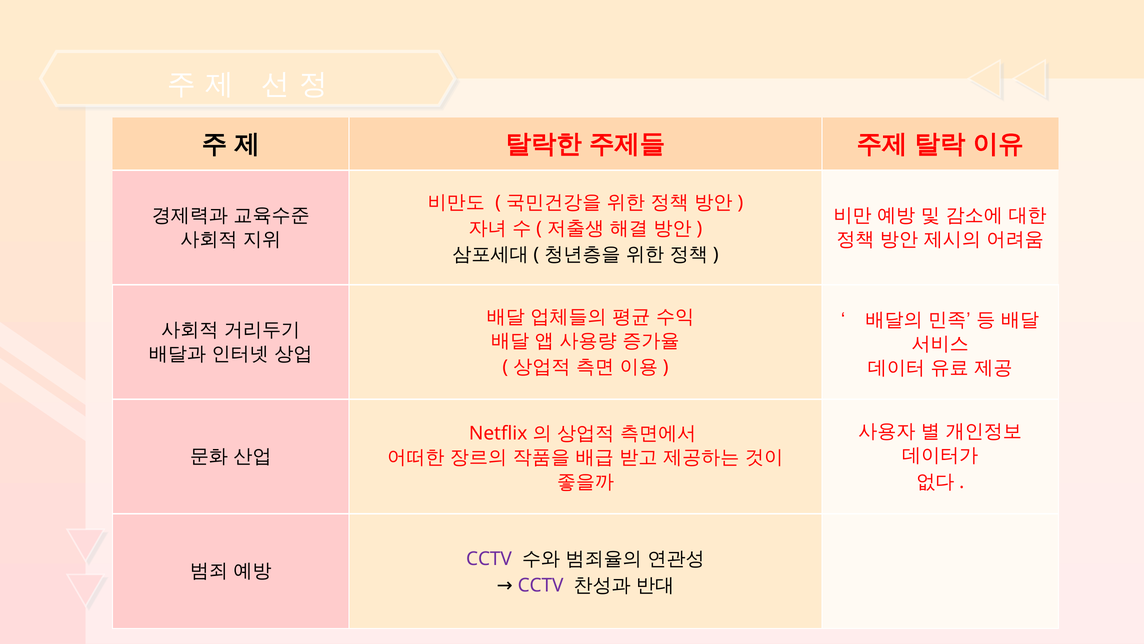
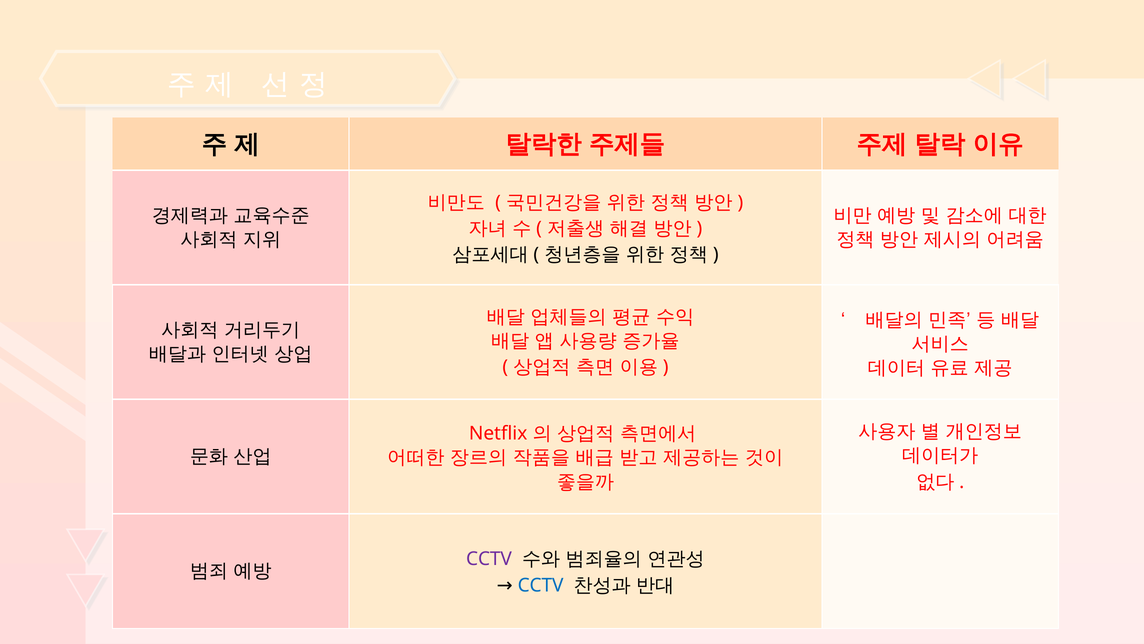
CCTV colour: purple -> blue (541, 585)
